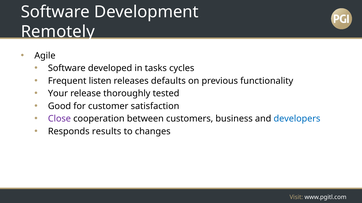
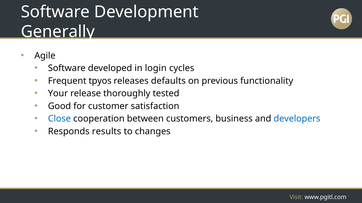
Remotely: Remotely -> Generally (58, 32)
tasks: tasks -> login (156, 68)
listen: listen -> tpyos (100, 81)
Close colour: purple -> blue (59, 119)
